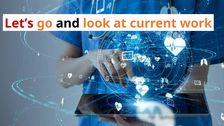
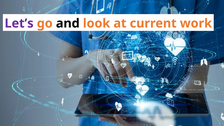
Let’s colour: red -> purple (19, 23)
